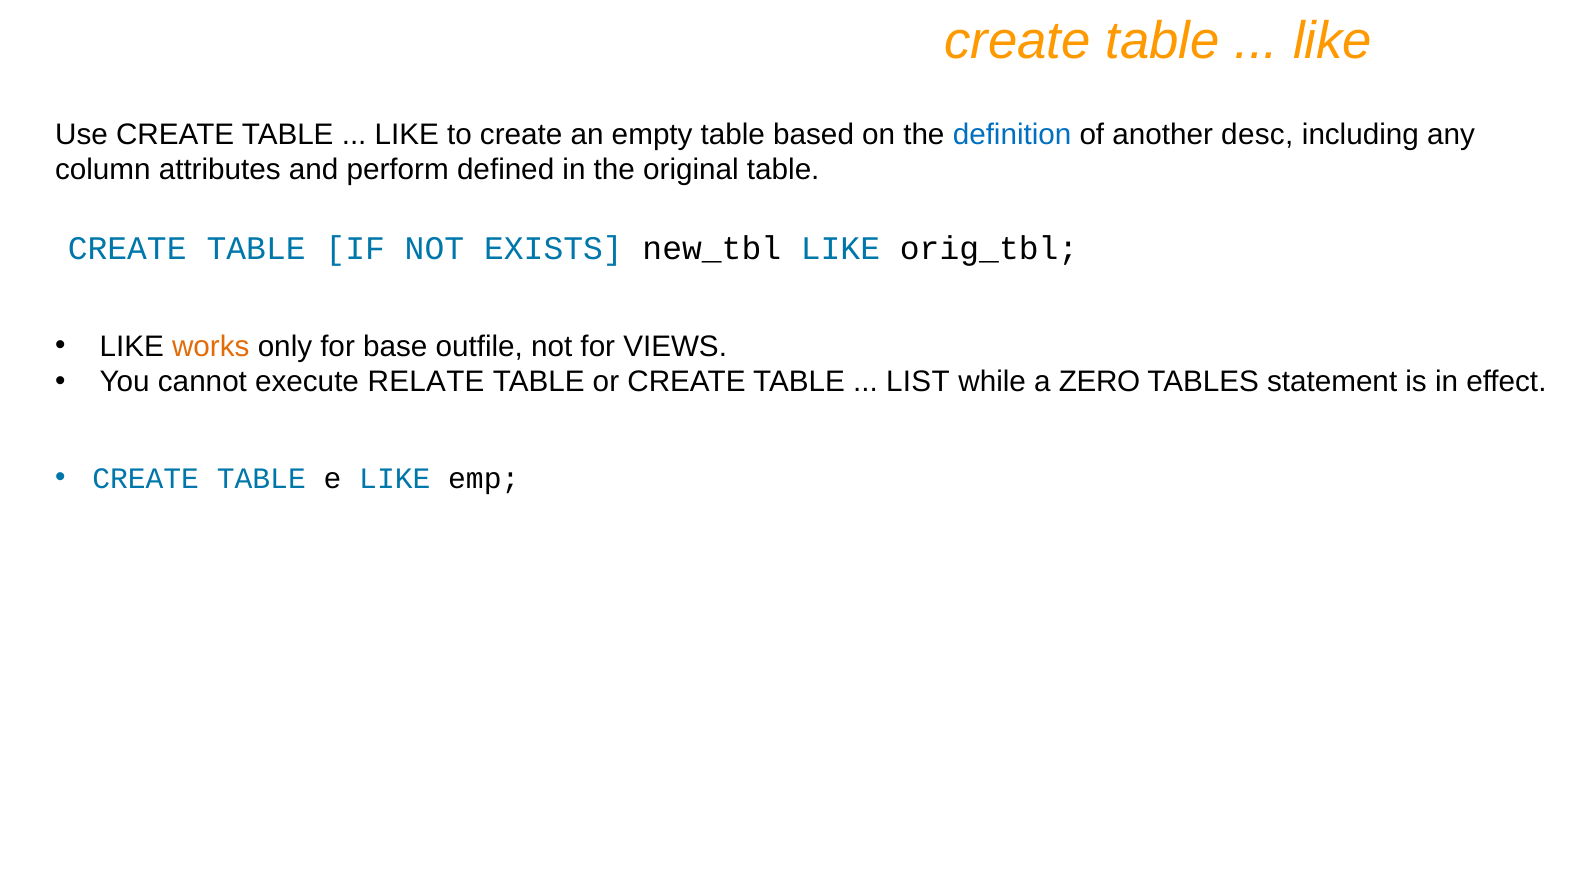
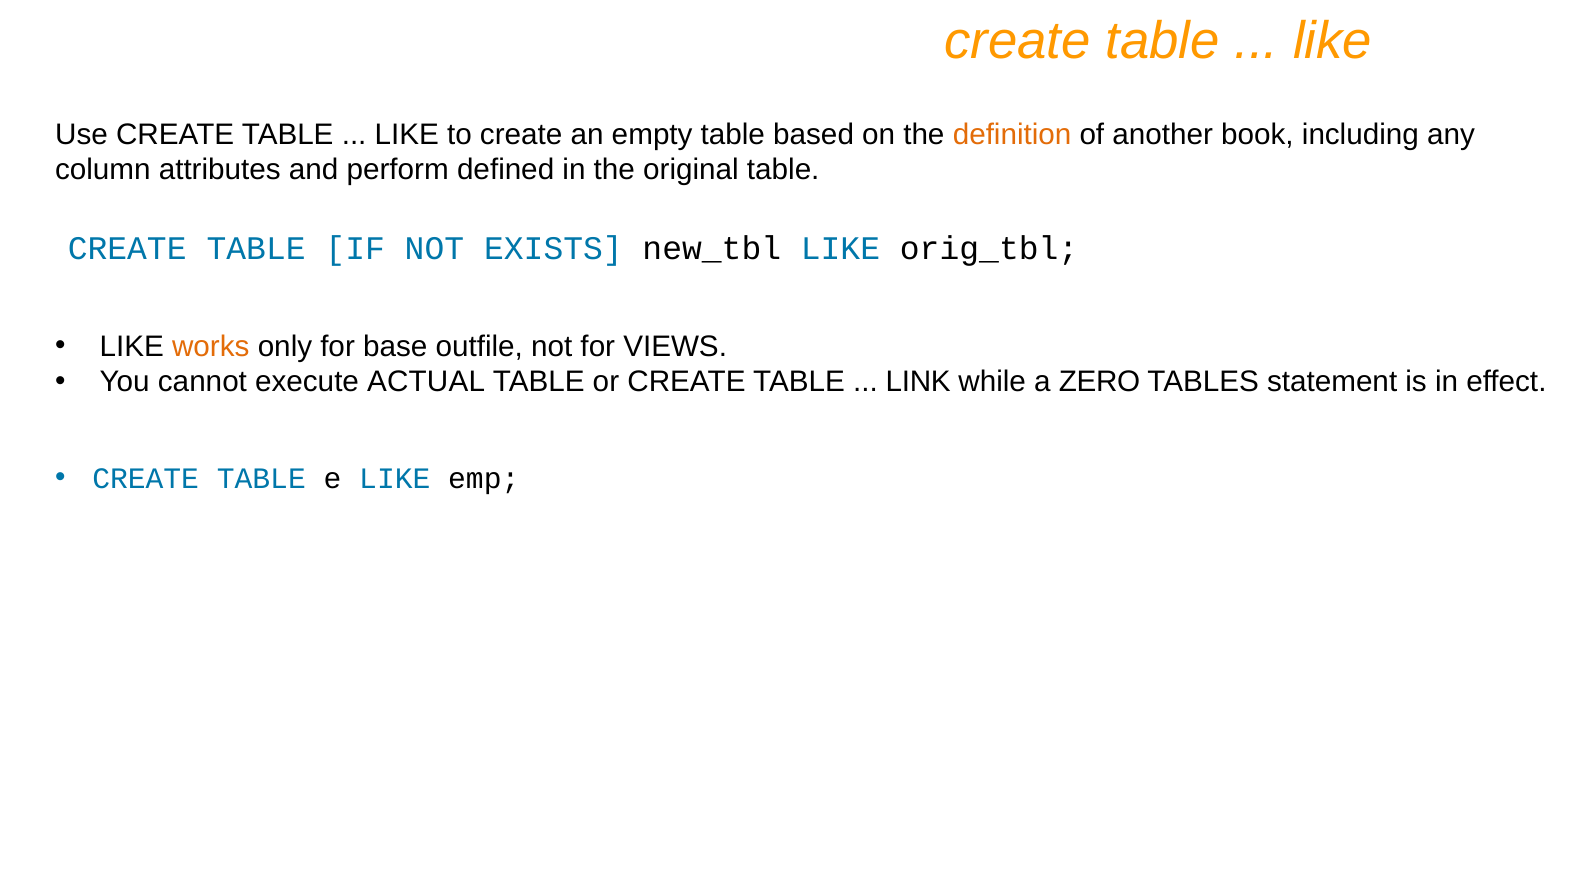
definition colour: blue -> orange (1012, 134)
desc: desc -> book (1257, 134)
RELATE: RELATE -> ACTUAL (426, 382)
LIST: LIST -> LINK (918, 382)
